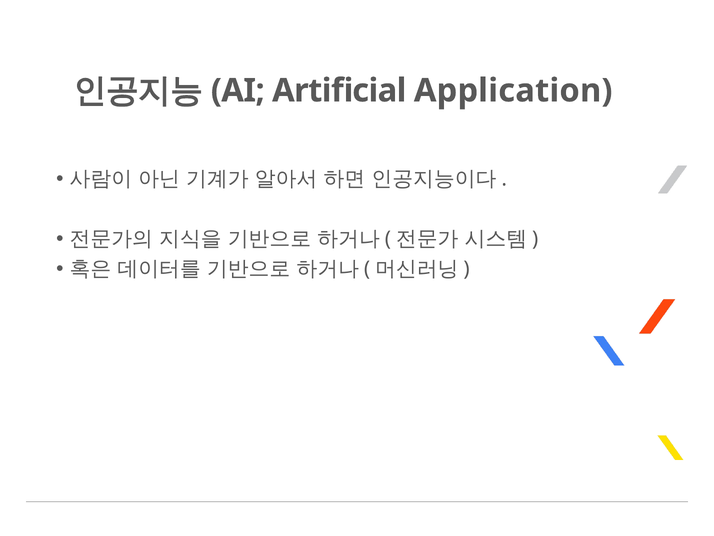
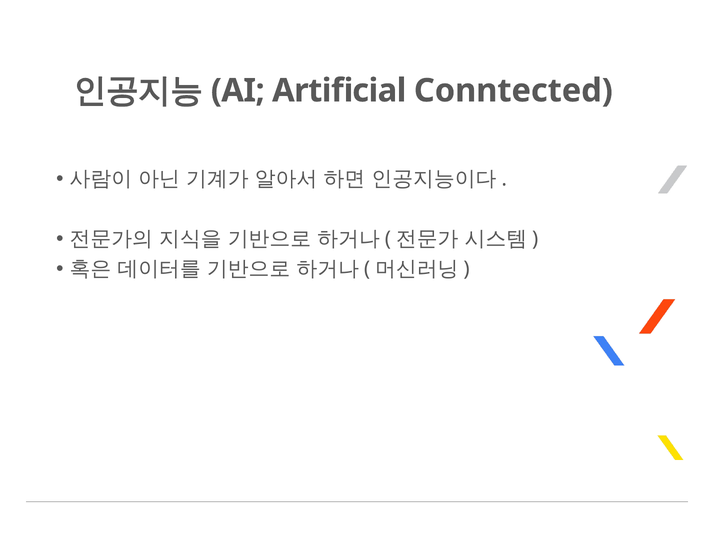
Application: Application -> Conntected (513, 91)
